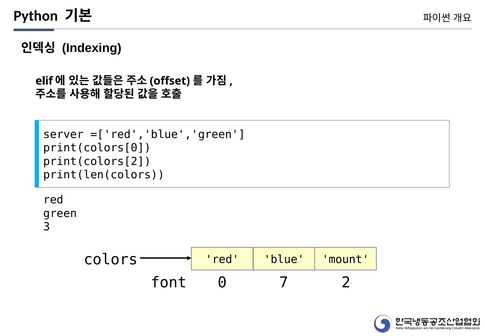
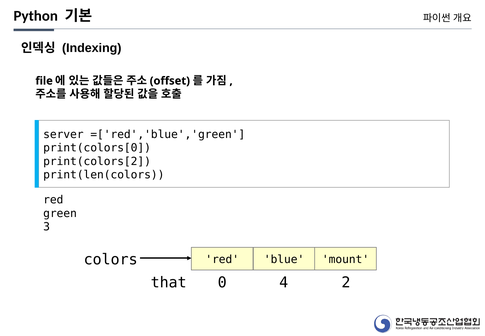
elif: elif -> file (44, 81)
font: font -> that (169, 282)
7: 7 -> 4 (284, 282)
